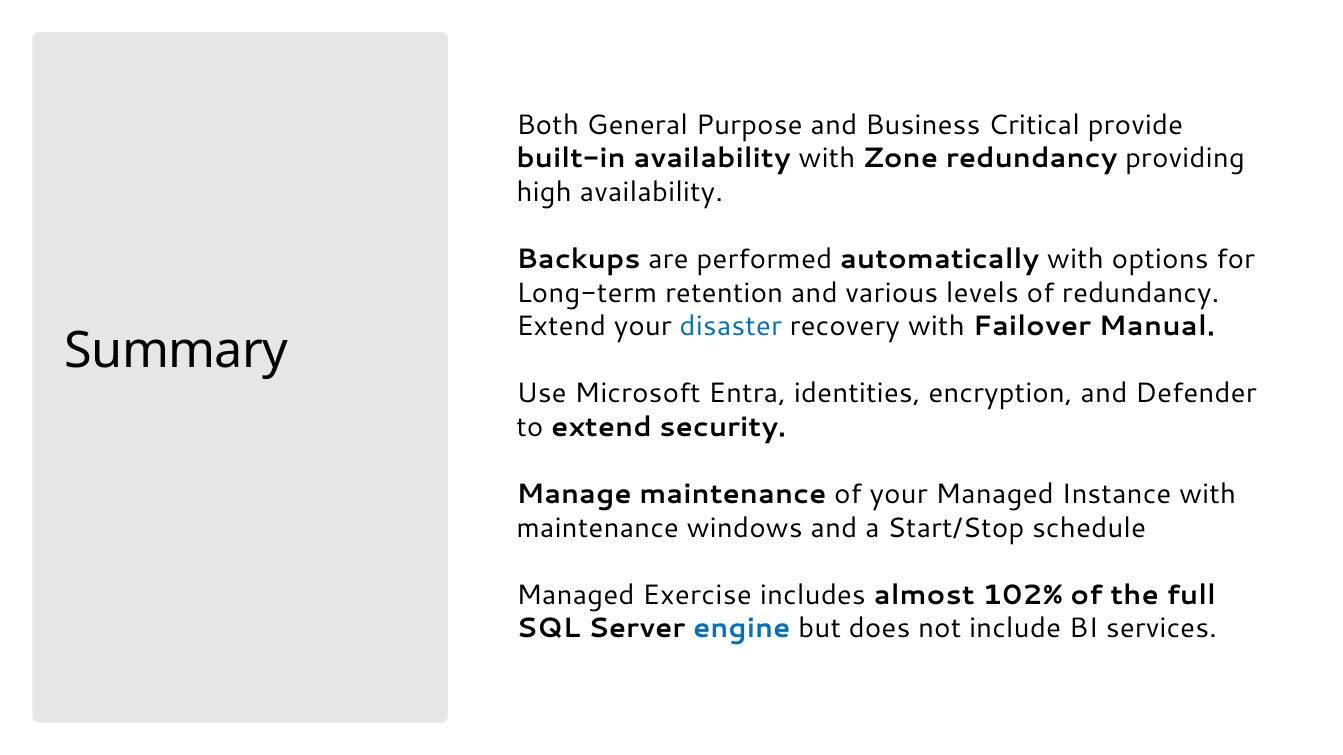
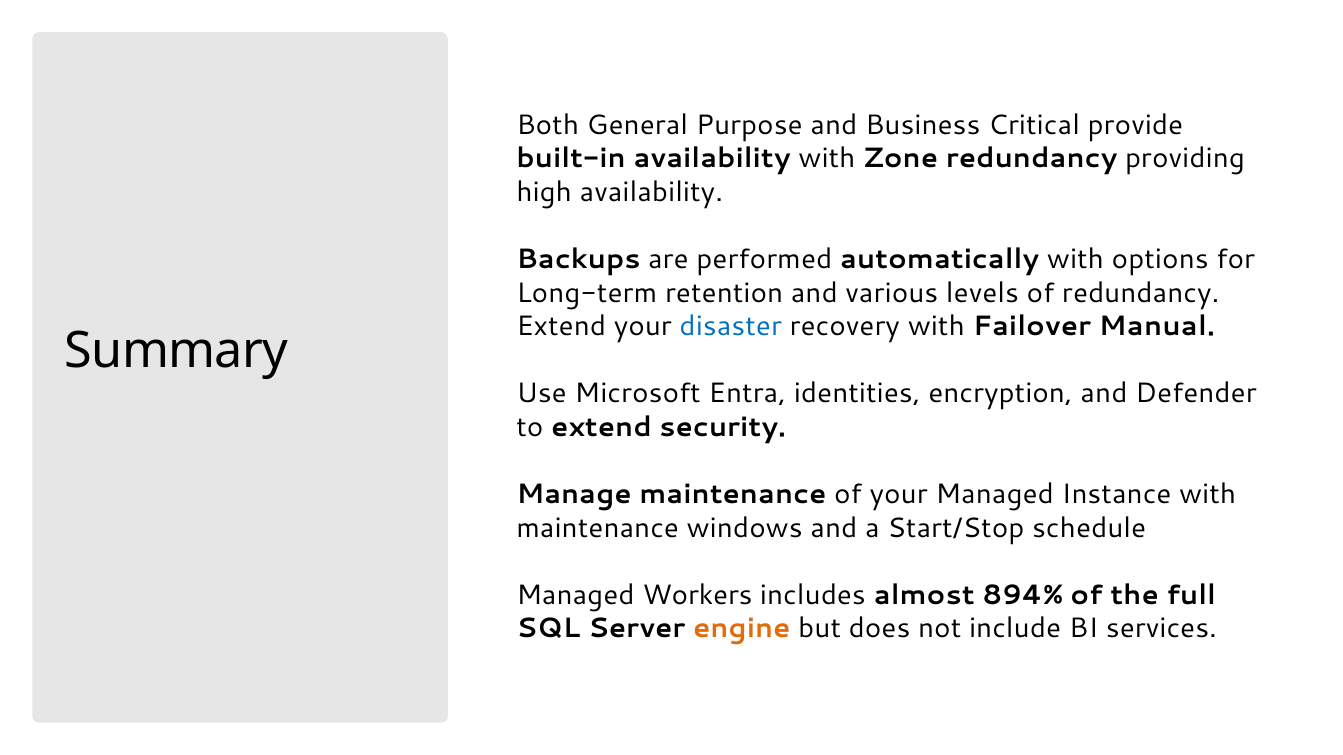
Exercise: Exercise -> Workers (697, 595)
102%: 102% -> 894% (1023, 595)
engine colour: blue -> orange (742, 629)
